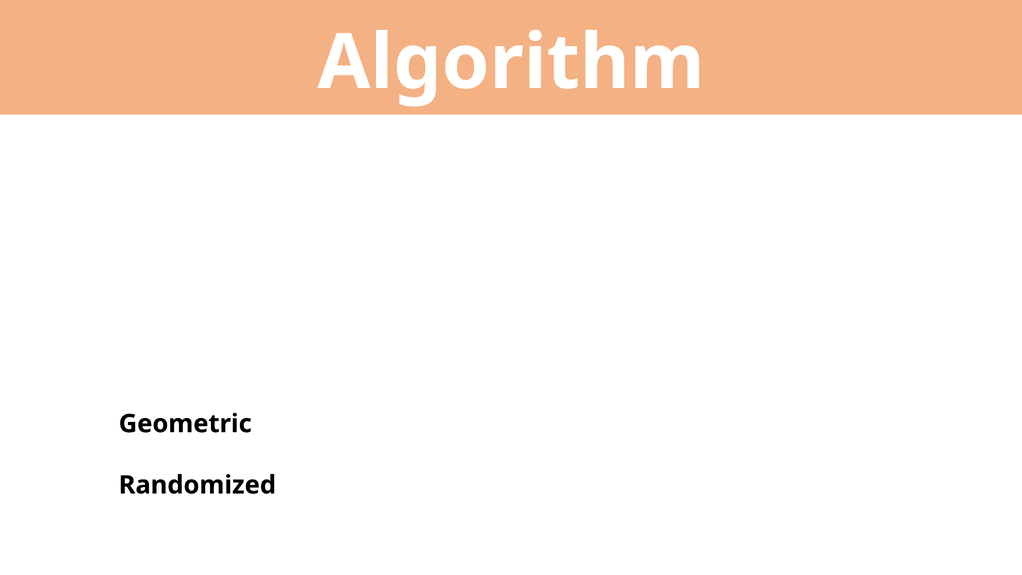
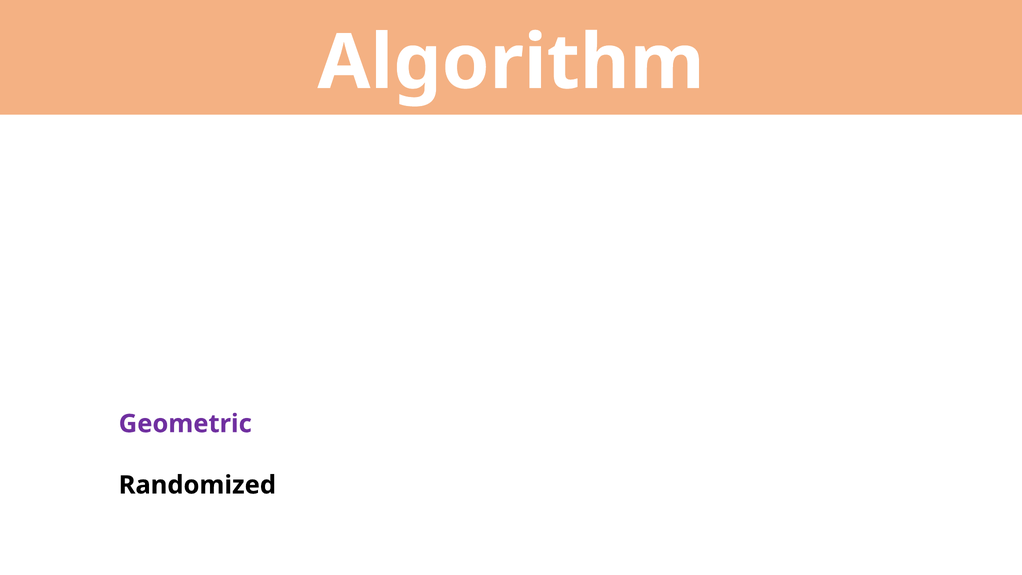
Geometric colour: black -> purple (185, 424)
